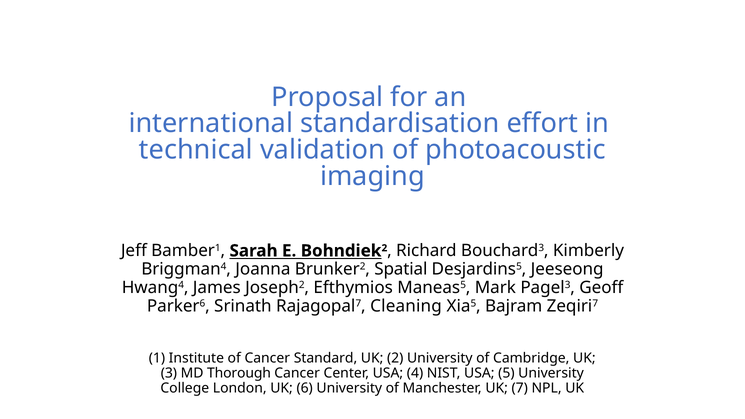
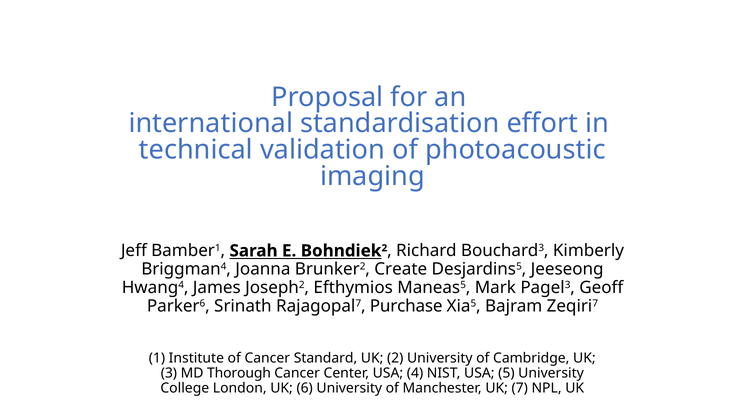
Spatial: Spatial -> Create (401, 269)
Cleaning: Cleaning -> Purchase (406, 306)
